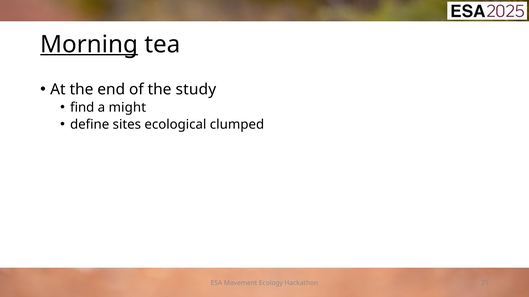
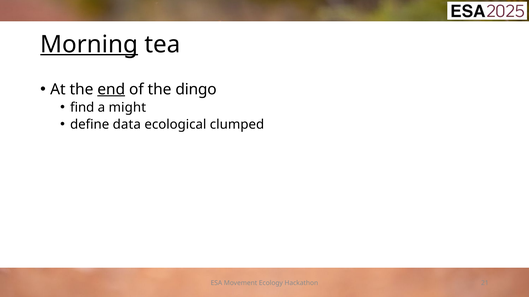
end underline: none -> present (111, 89)
study: study -> dingo (196, 89)
sites: sites -> data (127, 125)
